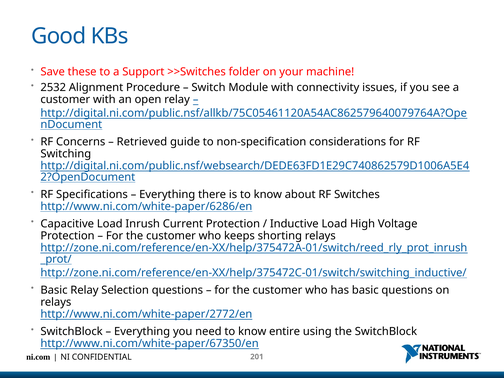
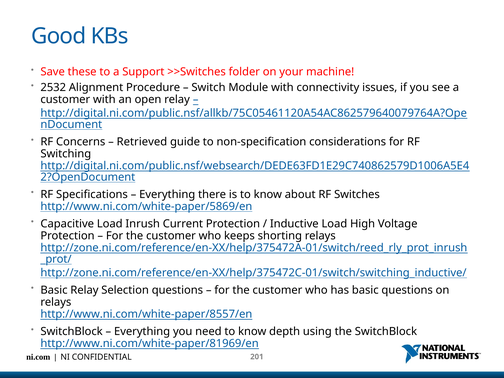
http://www.ni.com/white-paper/6286/en: http://www.ni.com/white-paper/6286/en -> http://www.ni.com/white-paper/5869/en (146, 206)
http://www.ni.com/white-paper/2772/en: http://www.ni.com/white-paper/2772/en -> http://www.ni.com/white-paper/8557/en (146, 314)
entire: entire -> depth (285, 331)
http://www.ni.com/white-paper/67350/en: http://www.ni.com/white-paper/67350/en -> http://www.ni.com/white-paper/81969/en (150, 343)
